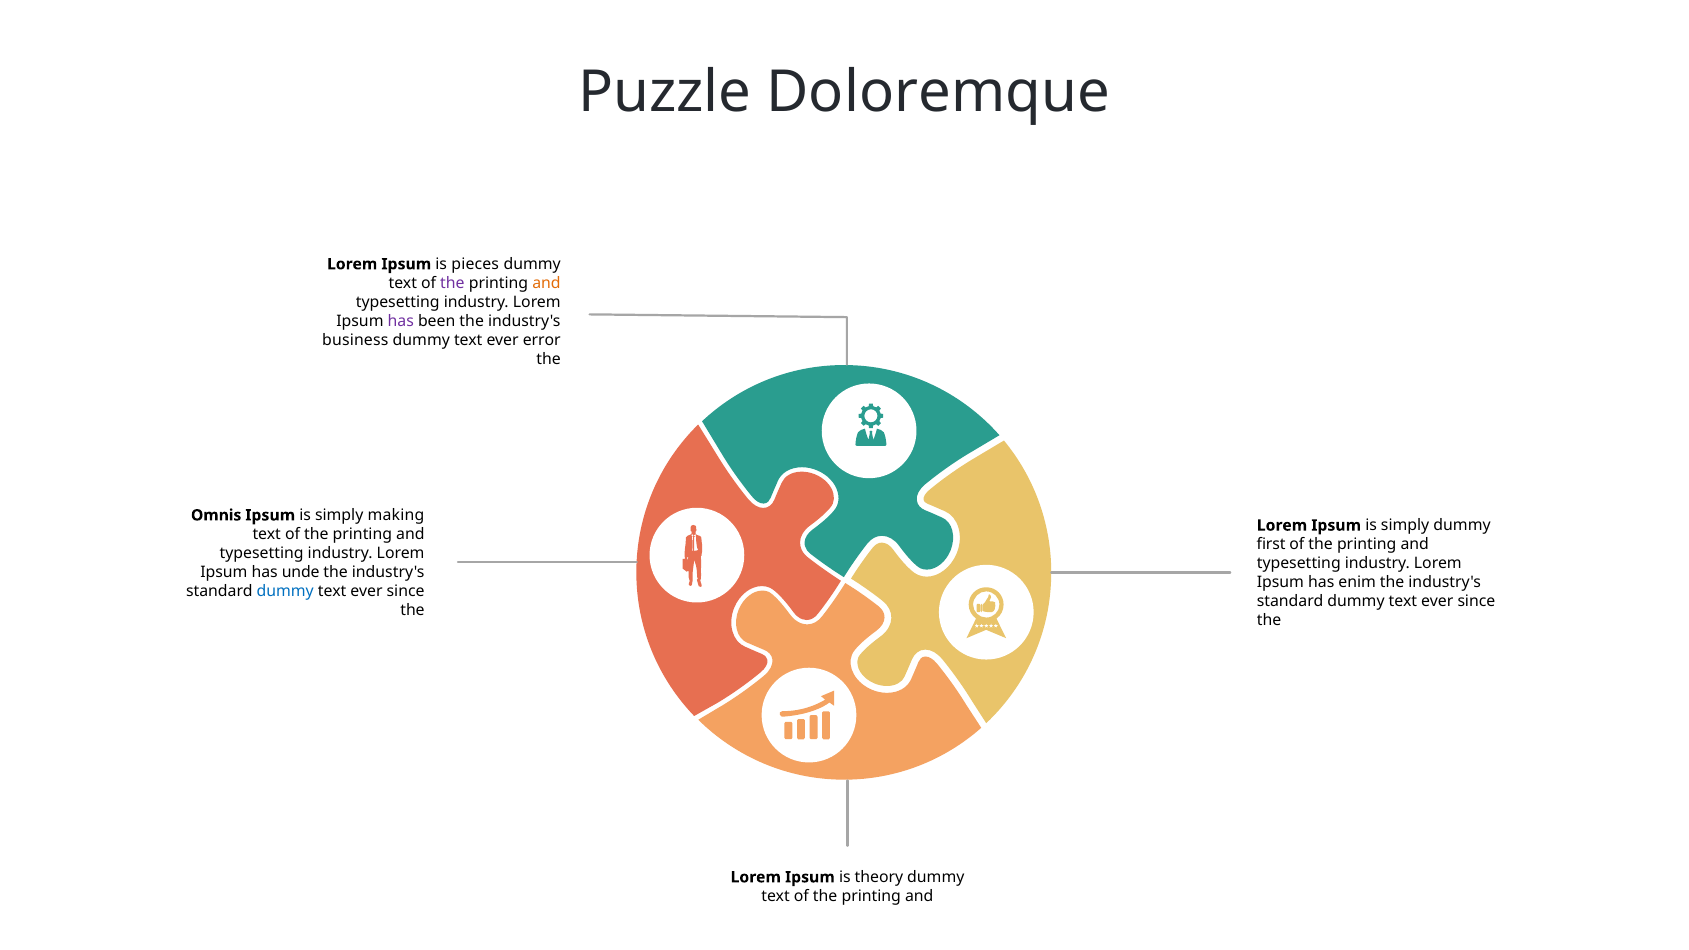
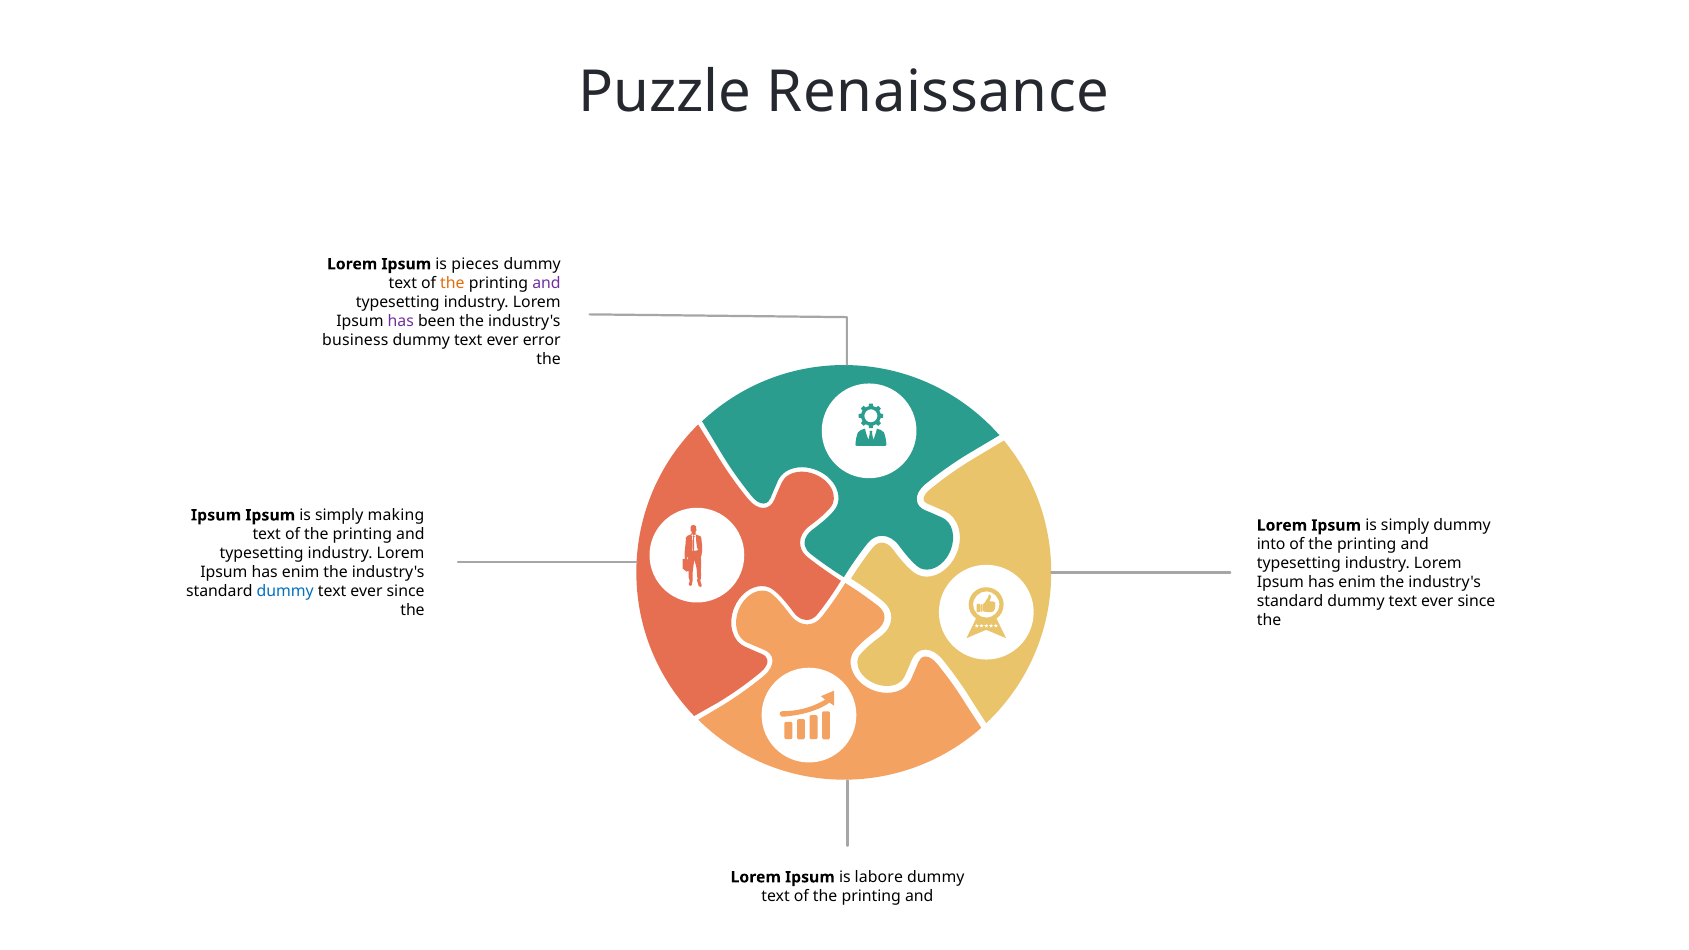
Doloremque: Doloremque -> Renaissance (938, 93)
the colour: purple -> orange (452, 283)
and colour: orange -> purple (547, 283)
Omnis: Omnis -> Ipsum (216, 515)
first: first -> into (1271, 544)
unde: unde -> enim (301, 572)
theory: theory -> labore (879, 877)
